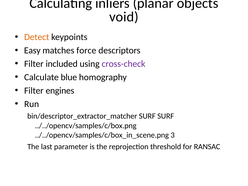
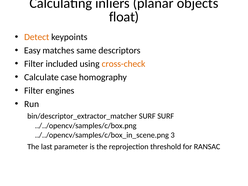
void: void -> float (124, 17)
force: force -> same (86, 50)
cross-check colour: purple -> orange (123, 64)
blue: blue -> case (69, 77)
